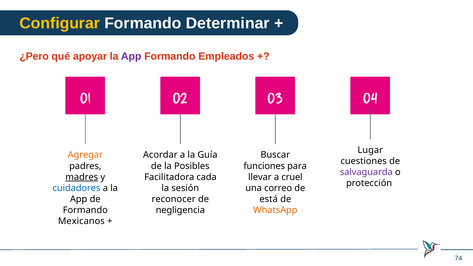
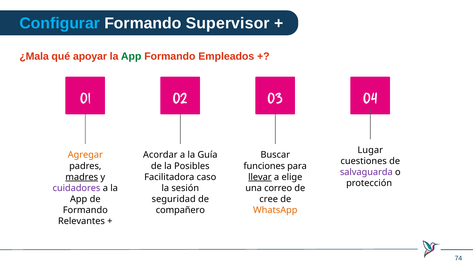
Configurar colour: yellow -> light blue (60, 23)
Determinar: Determinar -> Supervisor (228, 23)
¿Pero: ¿Pero -> ¿Mala (34, 56)
App colour: purple -> green (131, 56)
cada: cada -> caso (206, 177)
llevar underline: none -> present (260, 177)
cruel: cruel -> elige (292, 177)
cuidadores colour: blue -> purple (77, 188)
reconocer: reconocer -> seguridad (174, 199)
está: está -> cree (269, 199)
negligencia: negligencia -> compañero (180, 210)
Mexicanos: Mexicanos -> Relevantes (81, 221)
